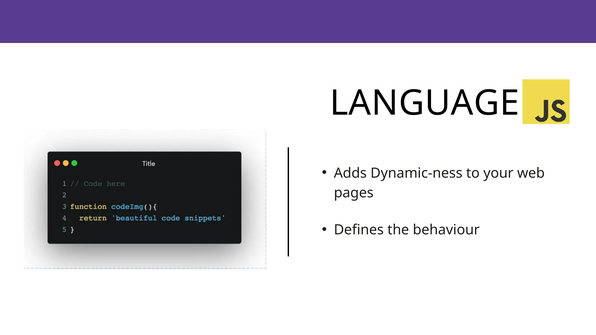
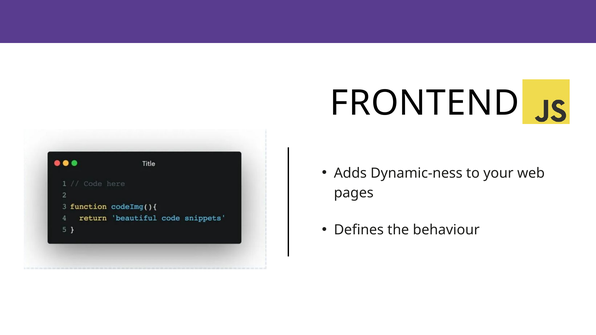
LANGUAGE: LANGUAGE -> FRONTEND (425, 103)
